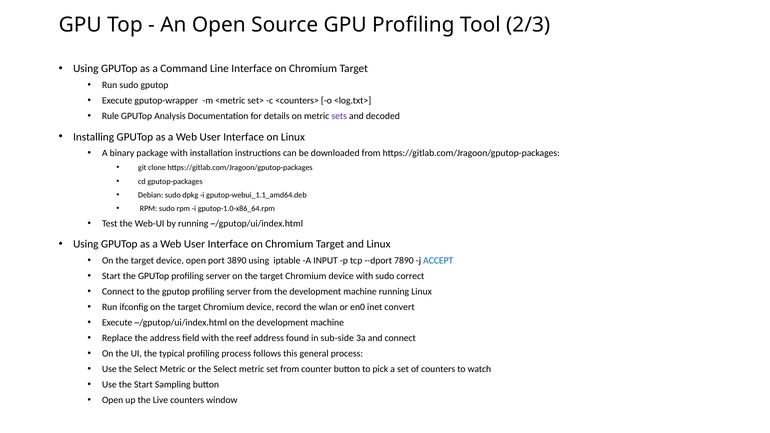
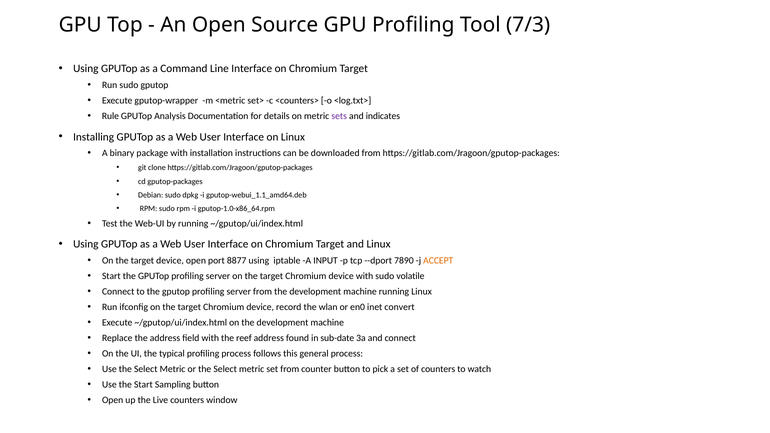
2/3: 2/3 -> 7/3 (528, 25)
decoded: decoded -> indicates (383, 116)
3890: 3890 -> 8877 (237, 260)
ACCEPT colour: blue -> orange (438, 260)
correct: correct -> volatile (410, 276)
sub-side: sub-side -> sub-date (337, 338)
